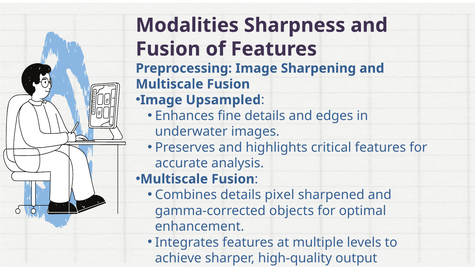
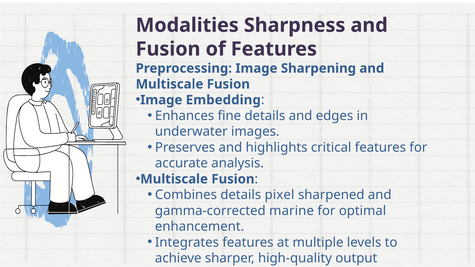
Upsampled: Upsampled -> Embedding (223, 100)
objects: objects -> marine (292, 211)
